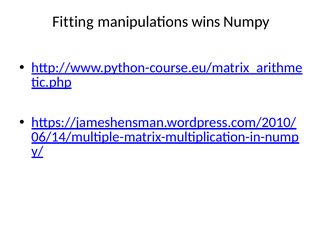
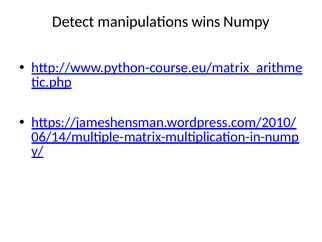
Fitting: Fitting -> Detect (73, 22)
